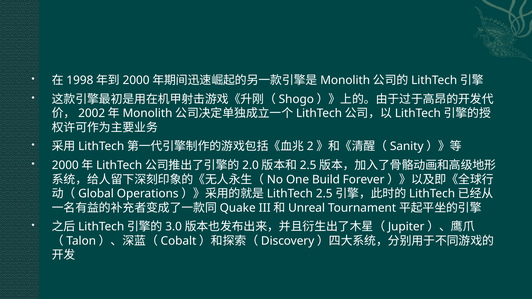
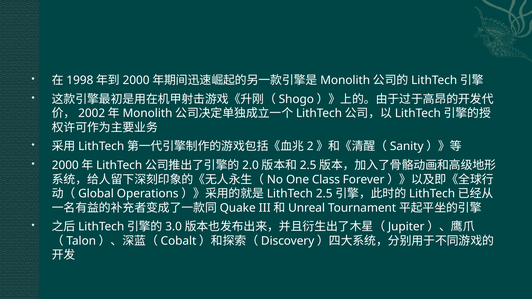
Build: Build -> Class (326, 180)
